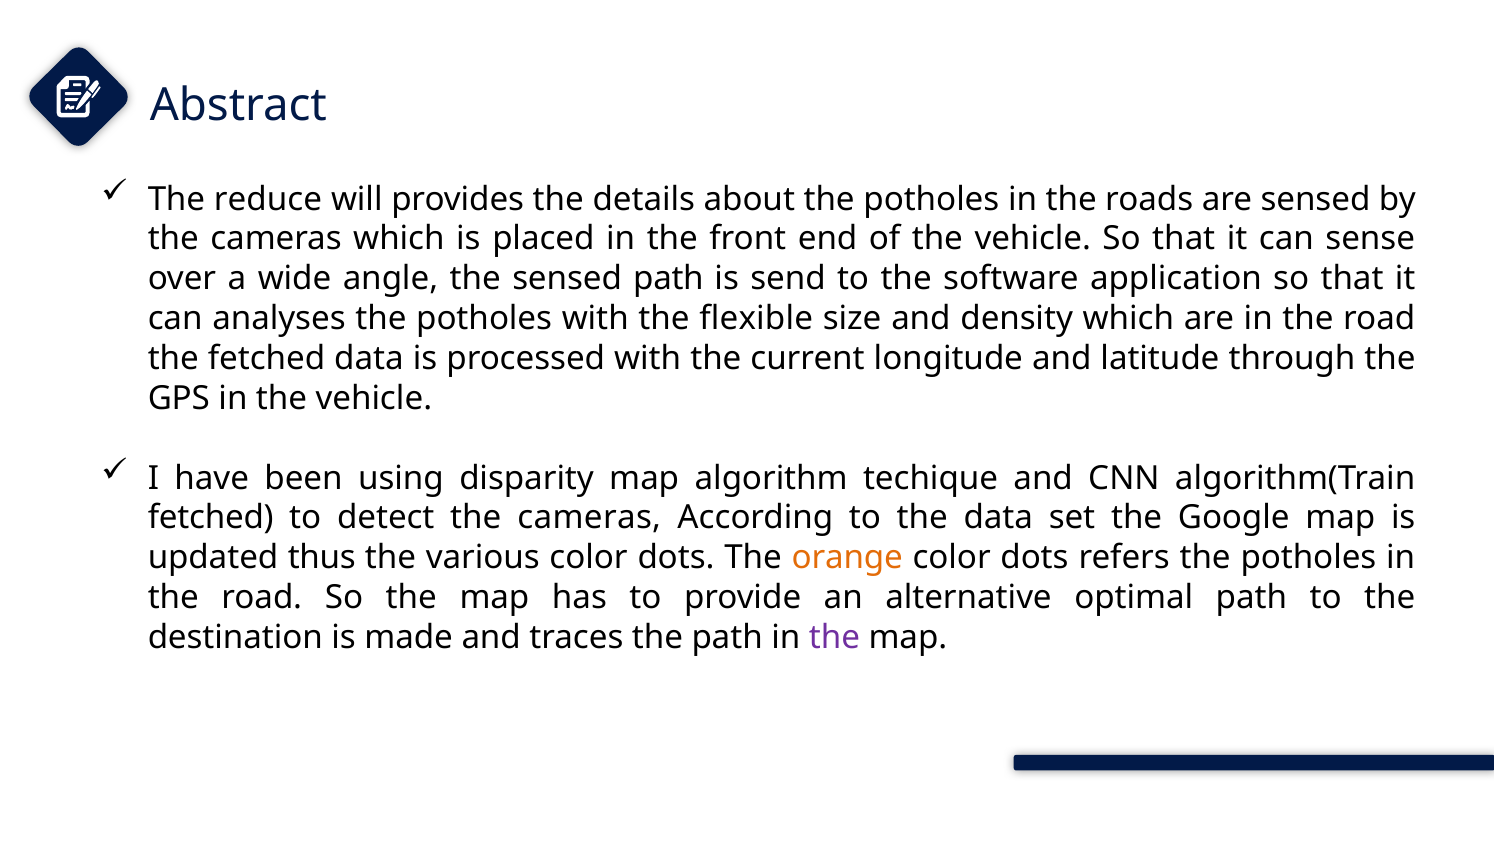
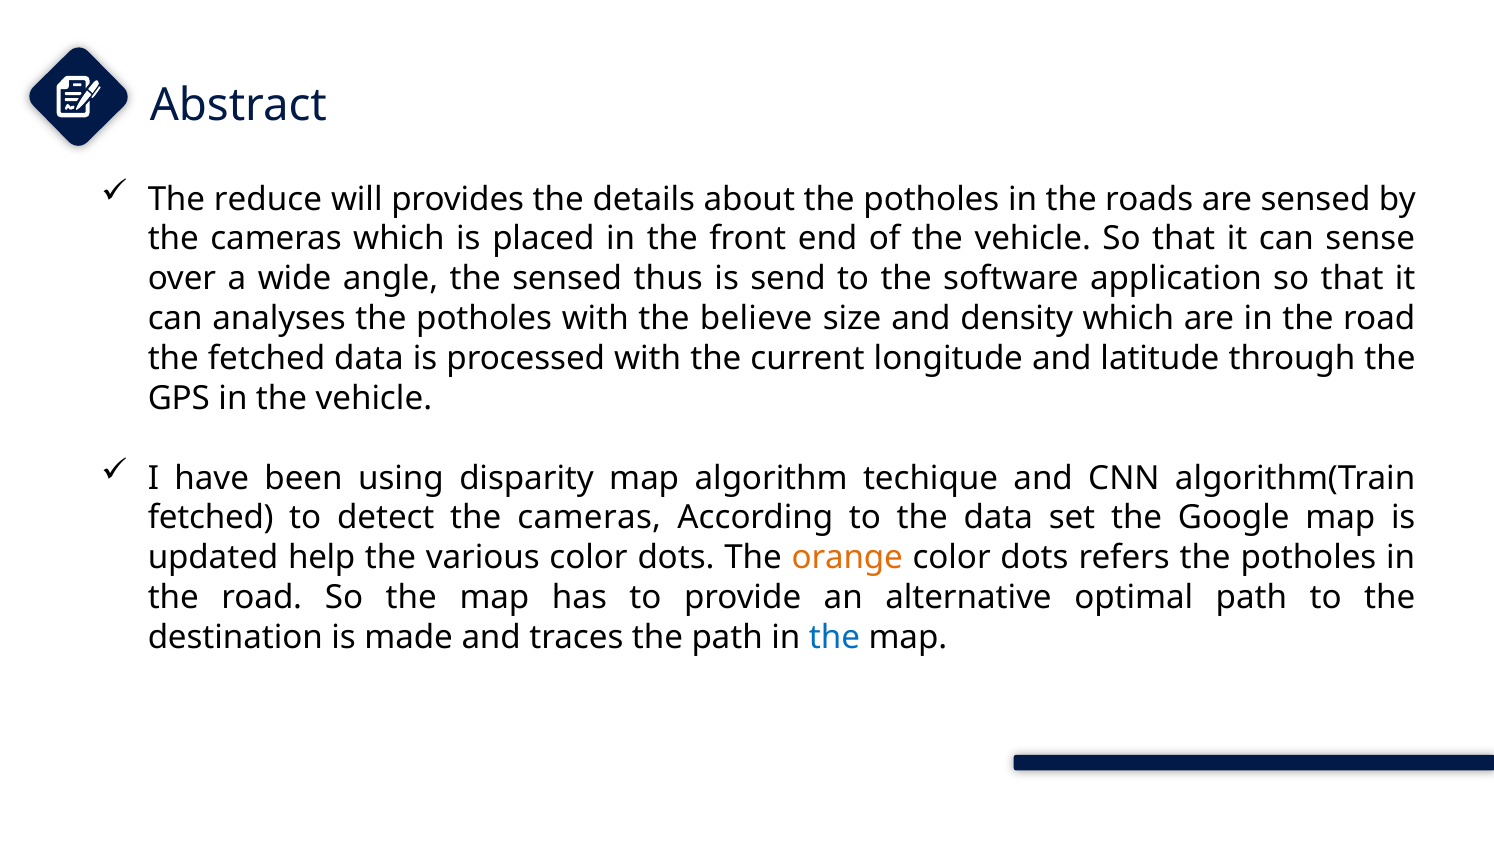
sensed path: path -> thus (668, 279)
flexible: flexible -> believe (756, 318)
thus: thus -> help (322, 557)
the colour: purple -> blue (834, 637)
